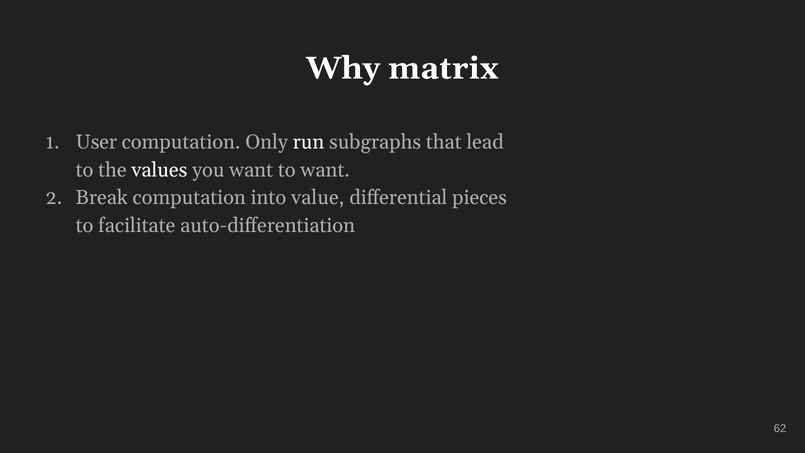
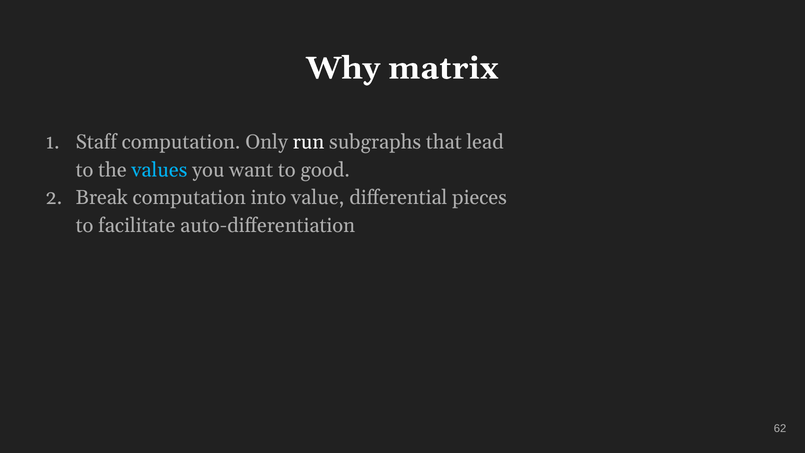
User: User -> Staff (96, 142)
values colour: white -> light blue (159, 170)
to want: want -> good (325, 170)
